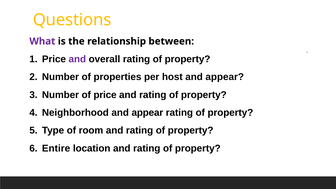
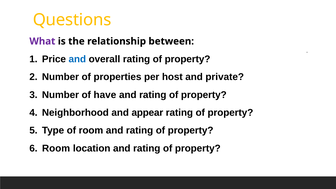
and colour: purple -> blue (77, 59)
host and appear: appear -> private (225, 77)
of price: price -> have (105, 95)
Entire: Entire -> Room (56, 148)
